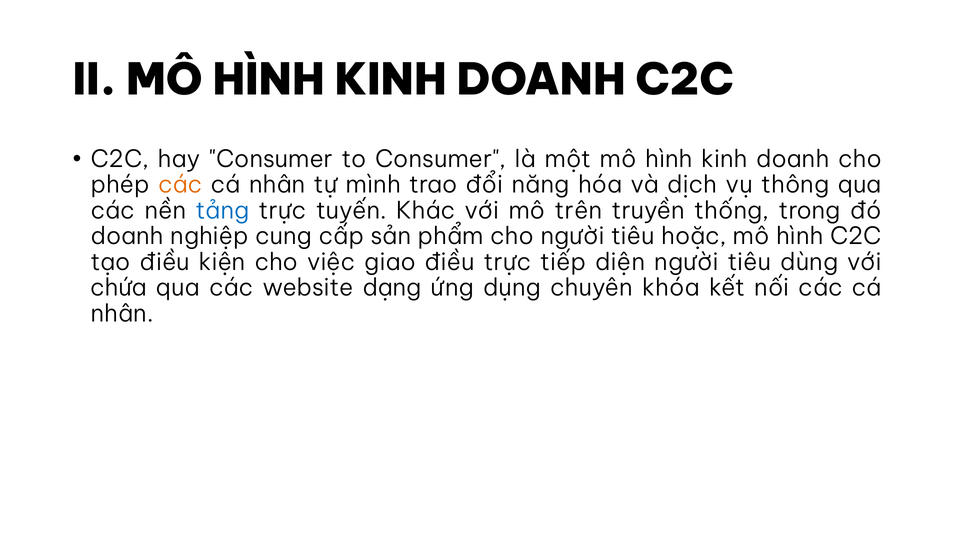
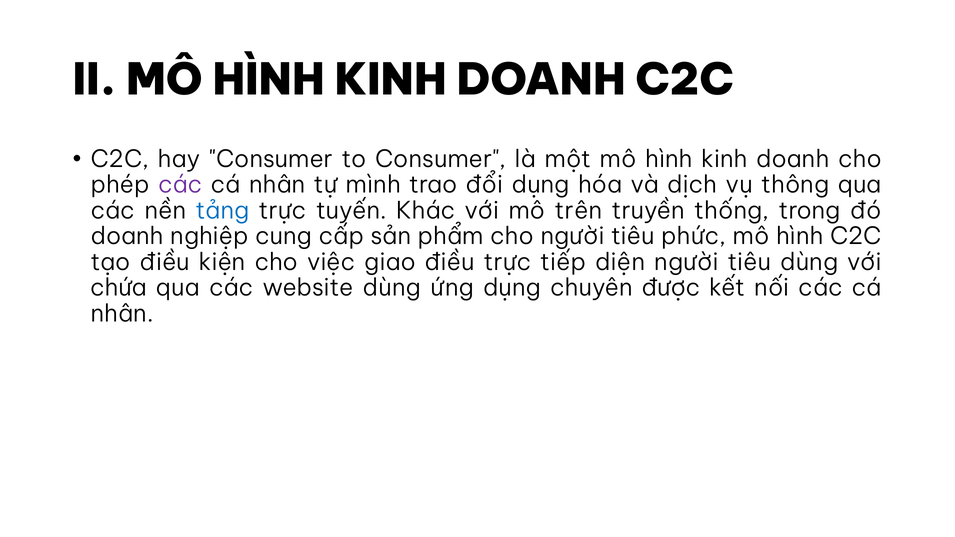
các colour: orange -> purple (180, 185)
đổi năng: năng -> dụng (541, 185)
hoặc: hoặc -> phức (694, 237)
website dạng: dạng -> dùng (392, 288)
khóa: khóa -> được (671, 288)
